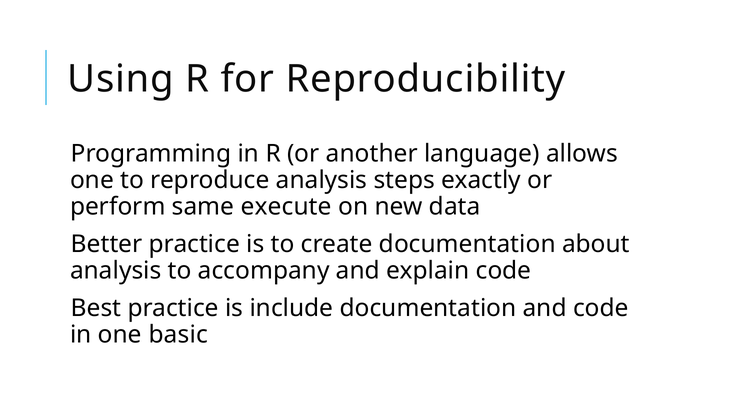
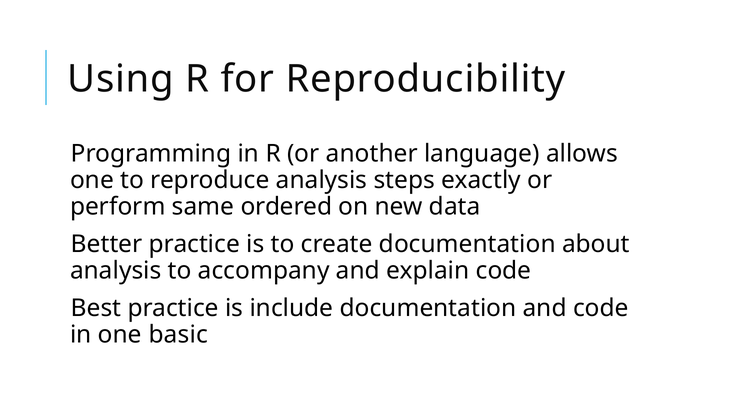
execute: execute -> ordered (286, 207)
